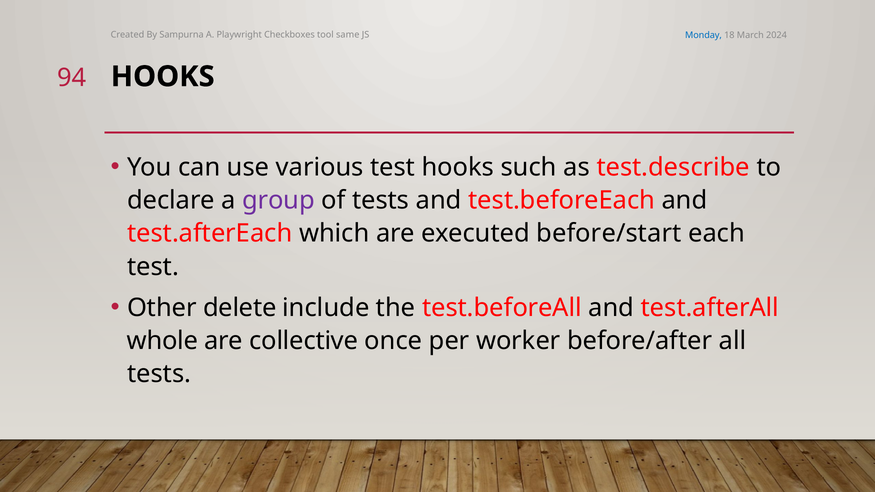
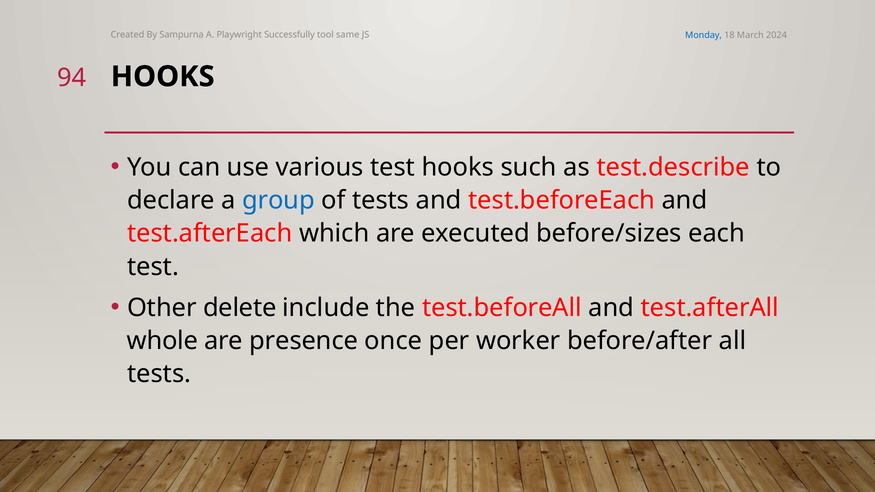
Checkboxes: Checkboxes -> Successfully (289, 35)
group colour: purple -> blue (278, 201)
before/start: before/start -> before/sizes (609, 234)
collective: collective -> presence (304, 341)
